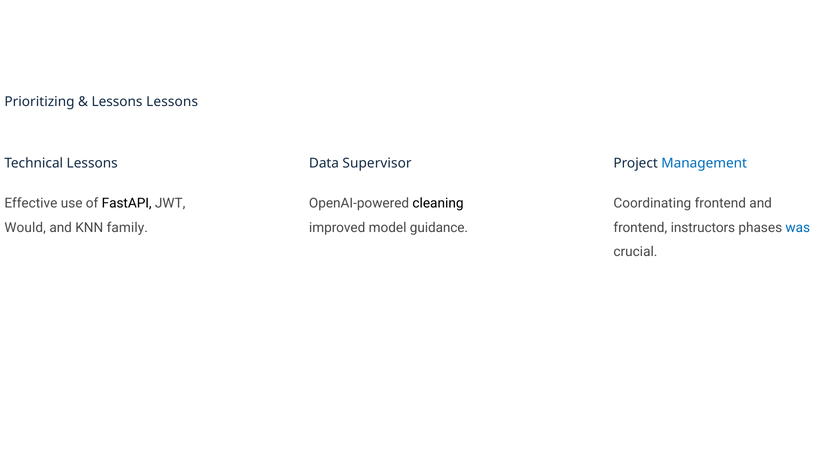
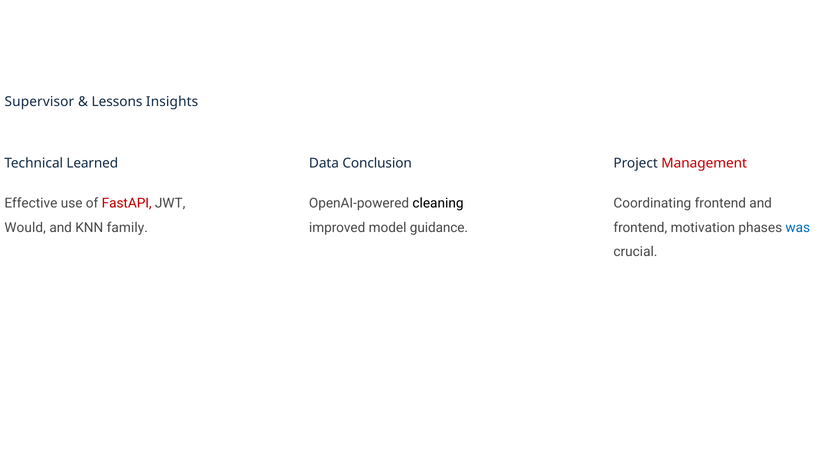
Prioritizing: Prioritizing -> Supervisor (39, 102)
Lessons Lessons: Lessons -> Insights (172, 102)
Technical Lessons: Lessons -> Learned (92, 163)
Supervisor: Supervisor -> Conclusion (377, 163)
Management colour: blue -> red (704, 163)
FastAPI colour: black -> red (127, 203)
instructors: instructors -> motivation (703, 228)
